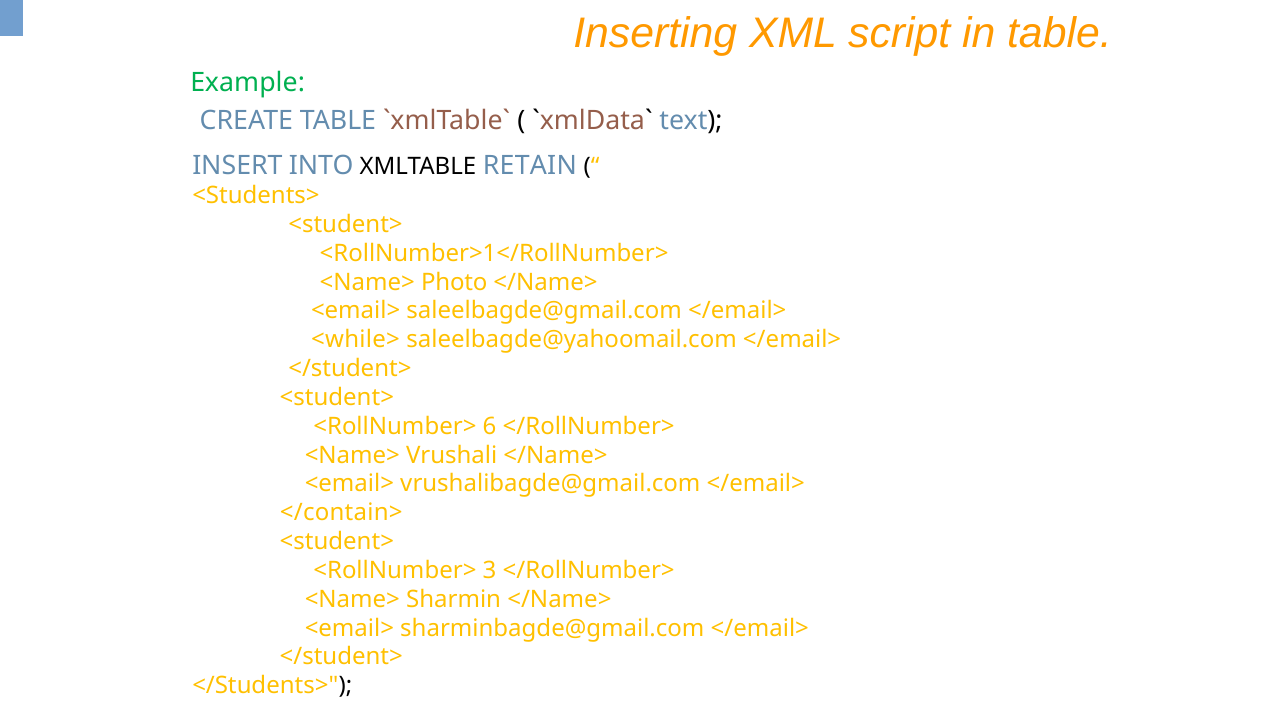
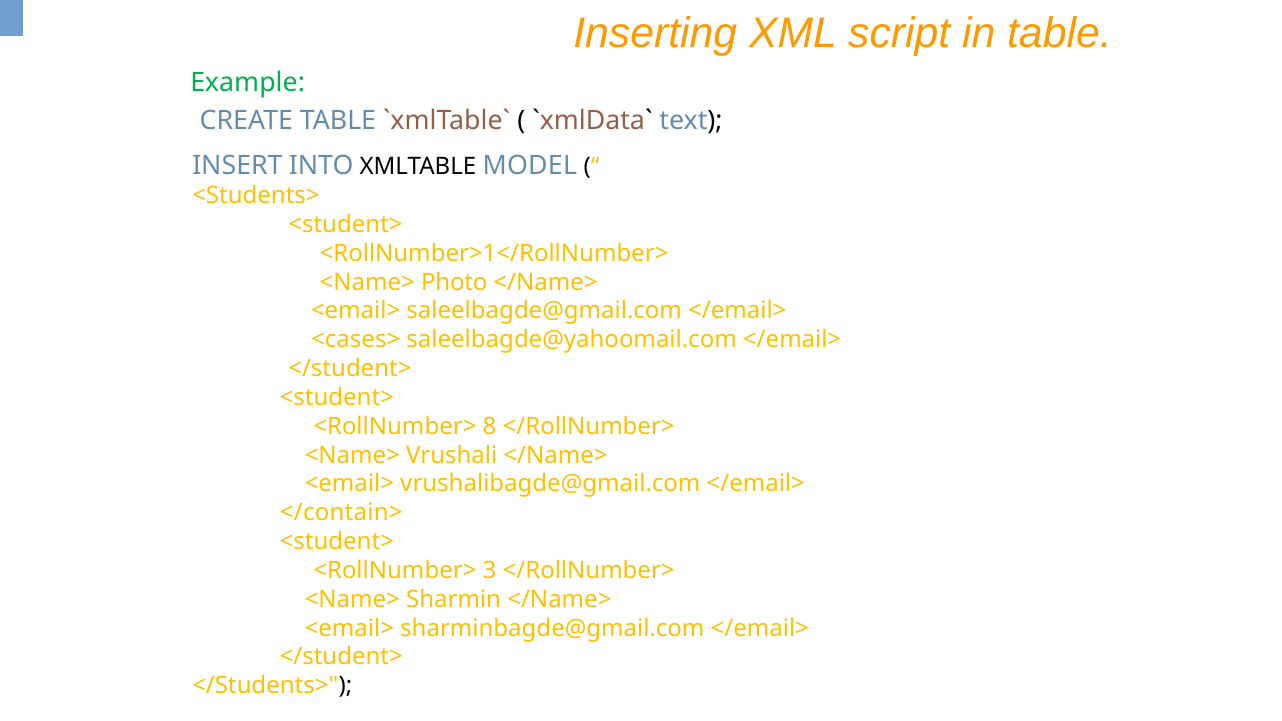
RETAIN: RETAIN -> MODEL (530, 165)
<while>: <while> -> <cases> (356, 340)
6: 6 -> 8 (490, 426)
